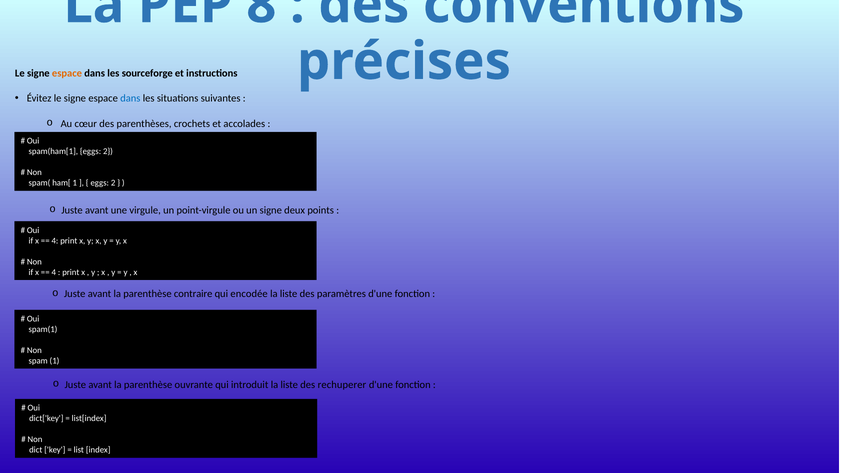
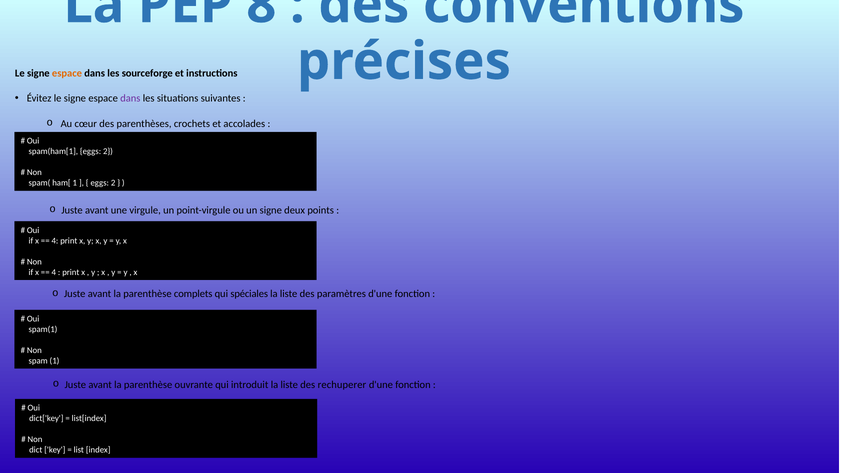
dans colour: blue -> purple (130, 98)
contraire: contraire -> complets (193, 294)
encodée: encodée -> spéciales (249, 294)
